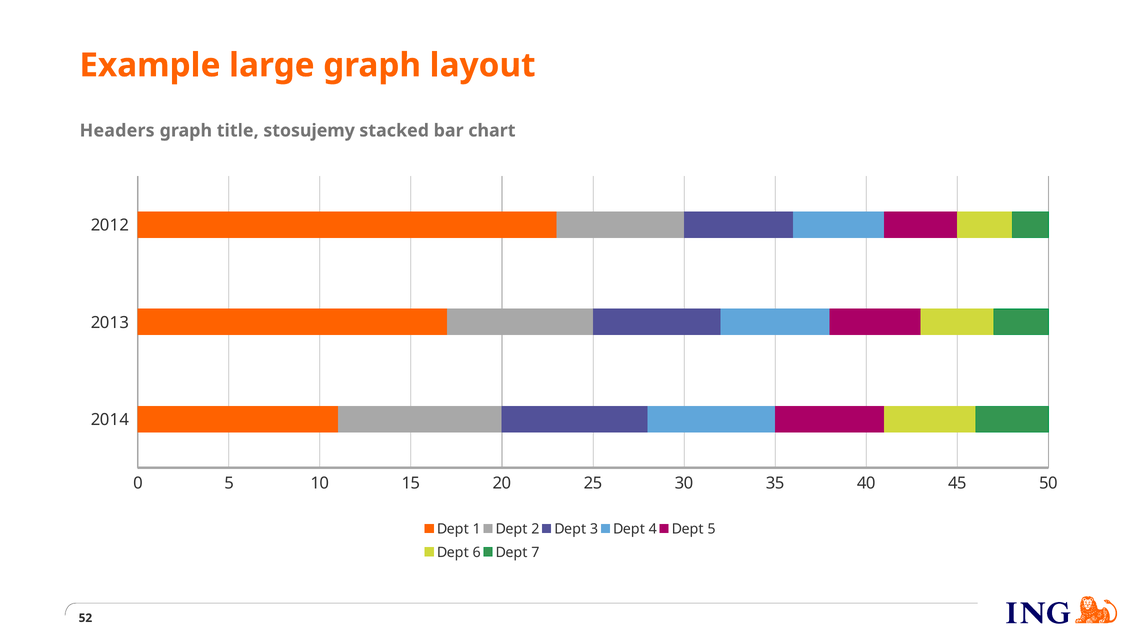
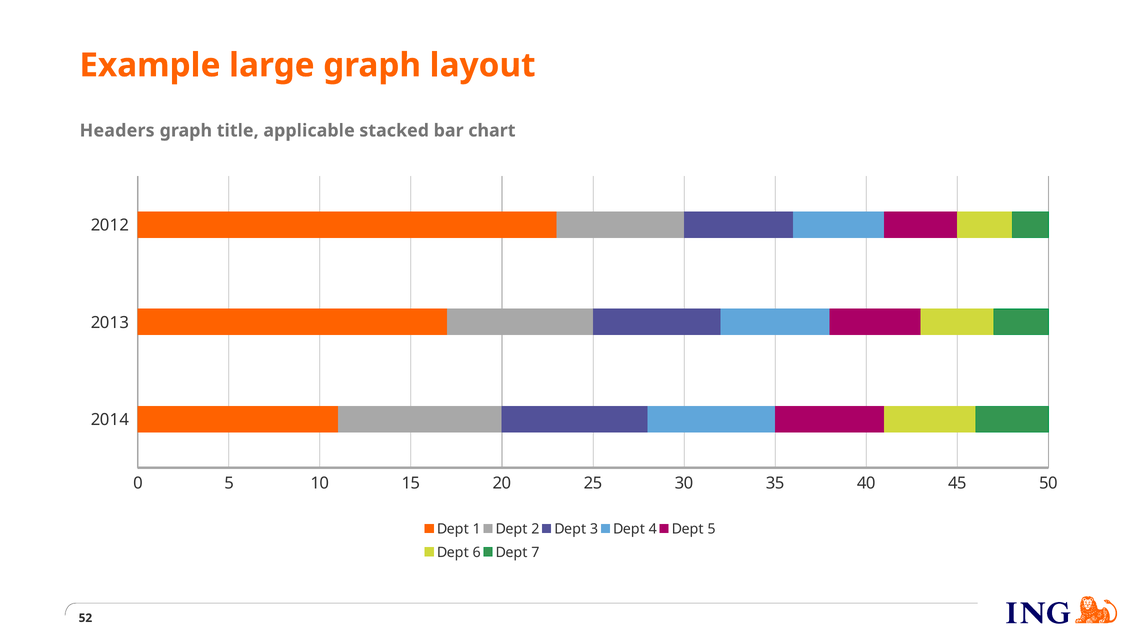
stosujemy: stosujemy -> applicable (309, 131)
